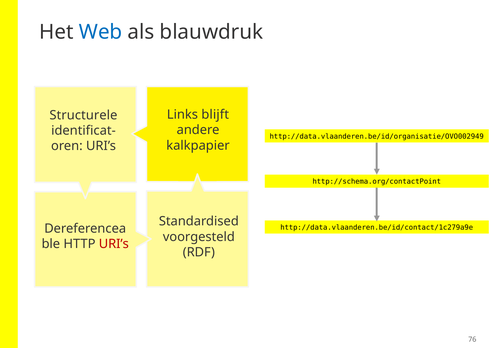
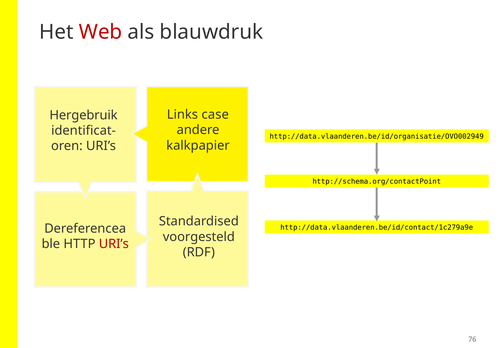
Web colour: blue -> red (101, 32)
blijft: blijft -> case (215, 115)
Structurele: Structurele -> Hergebruik (84, 115)
